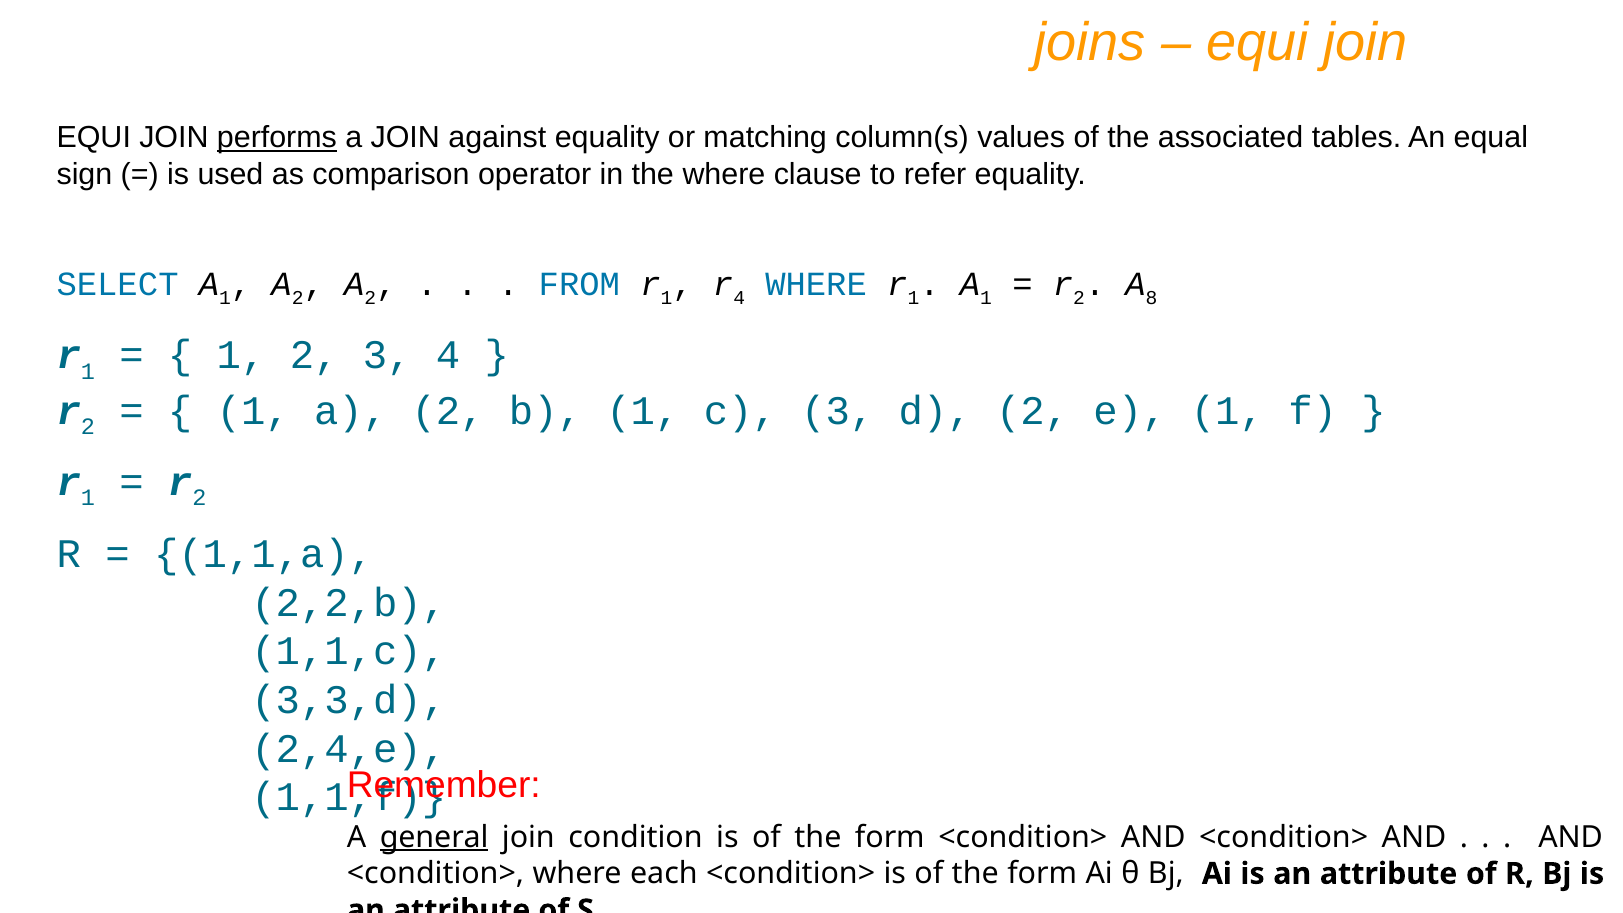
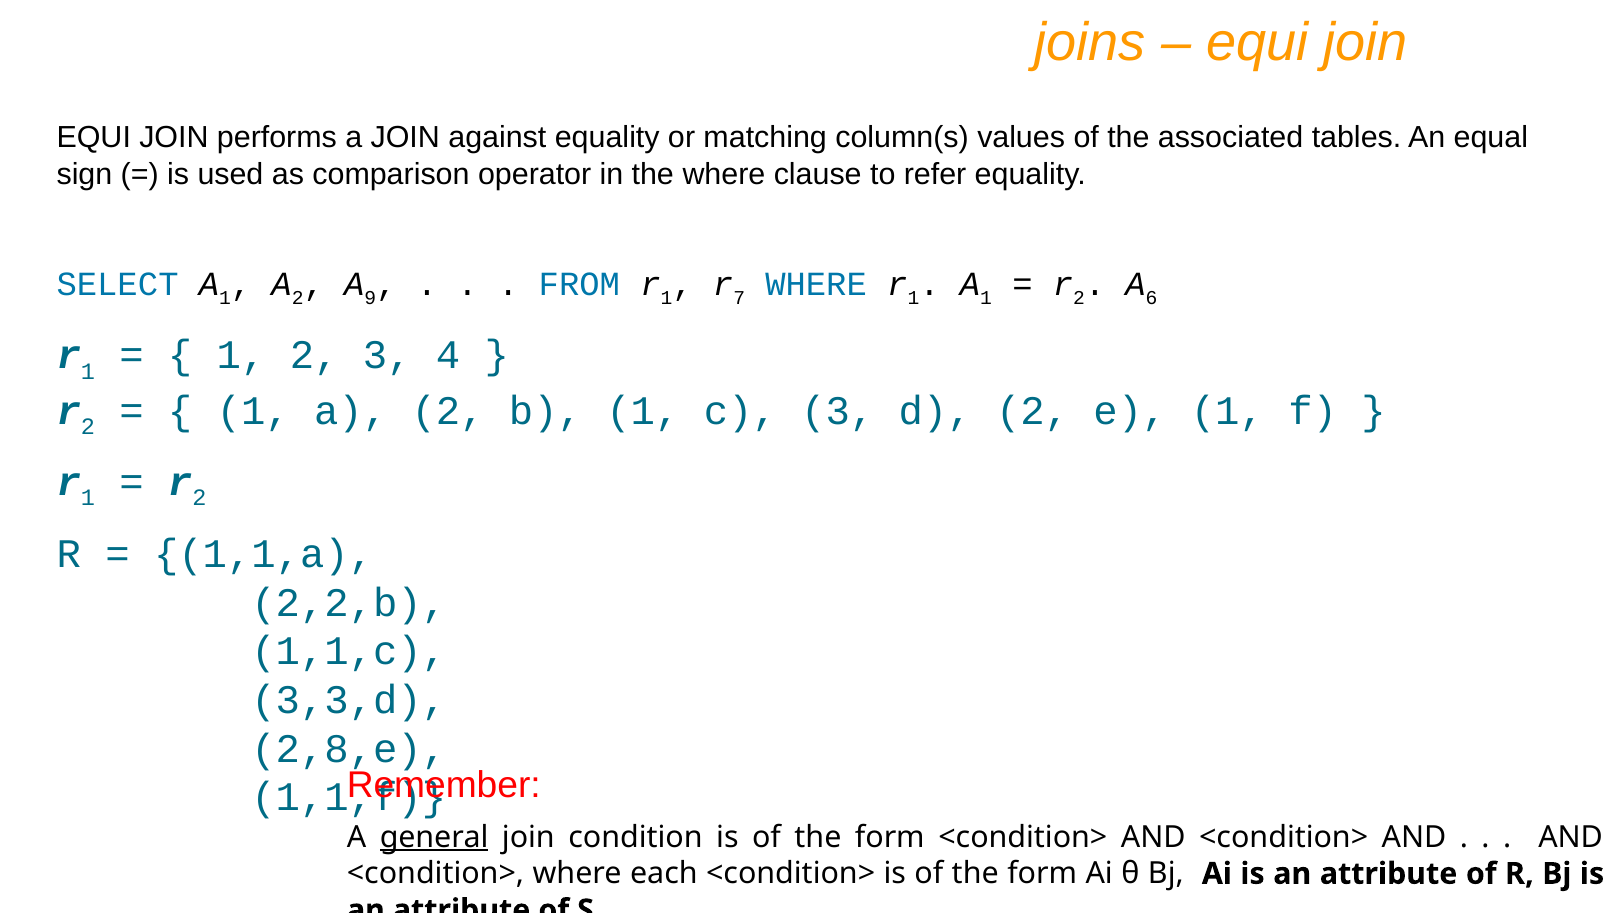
performs underline: present -> none (277, 138)
2: 2 -> 9 (370, 298)
r 4: 4 -> 7 (739, 298)
8: 8 -> 6 (1152, 298)
2,4,e: 2,4,e -> 2,8,e (349, 749)
